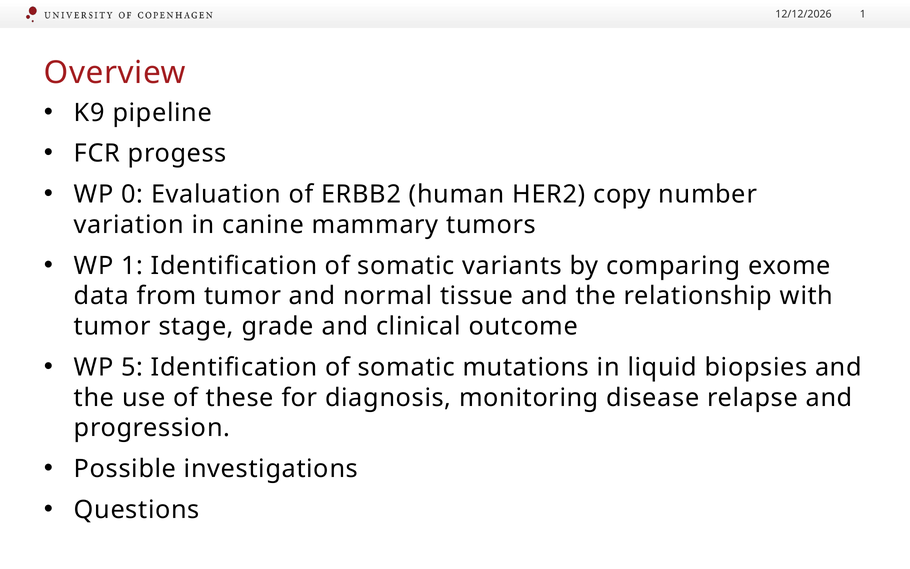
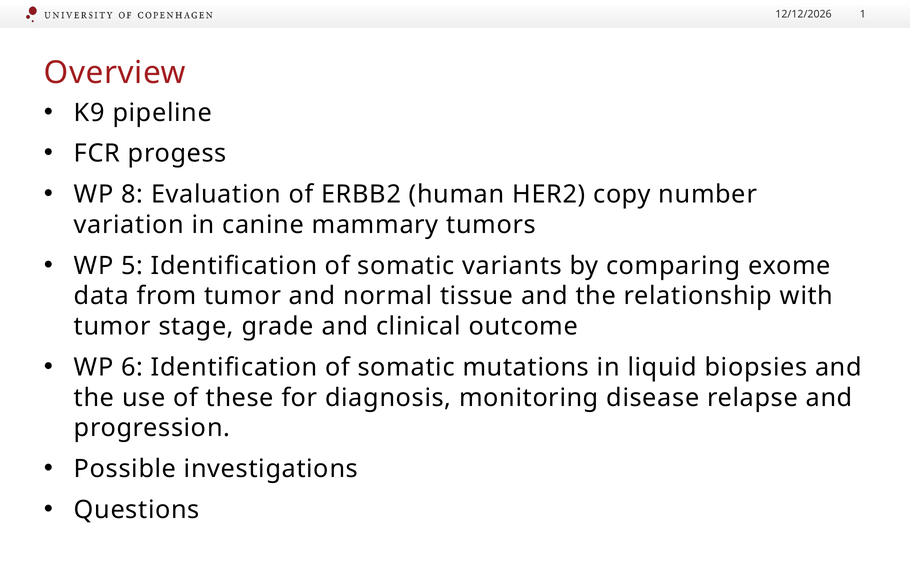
0: 0 -> 8 (132, 194)
WP 1: 1 -> 5 (132, 266)
5: 5 -> 6 (132, 367)
